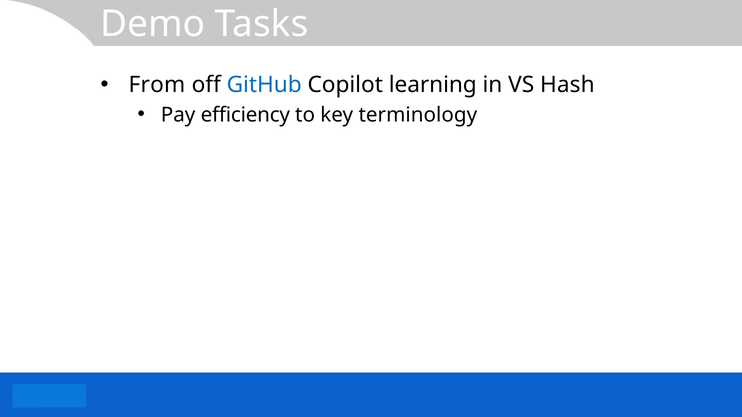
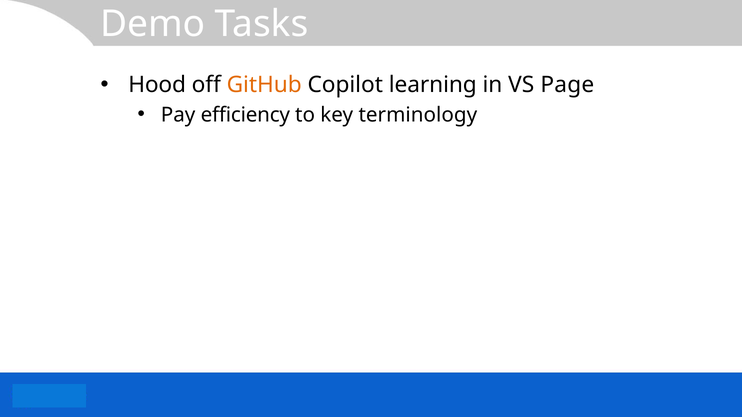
From: From -> Hood (157, 85)
GitHub colour: blue -> orange (264, 85)
Hash: Hash -> Page (567, 85)
